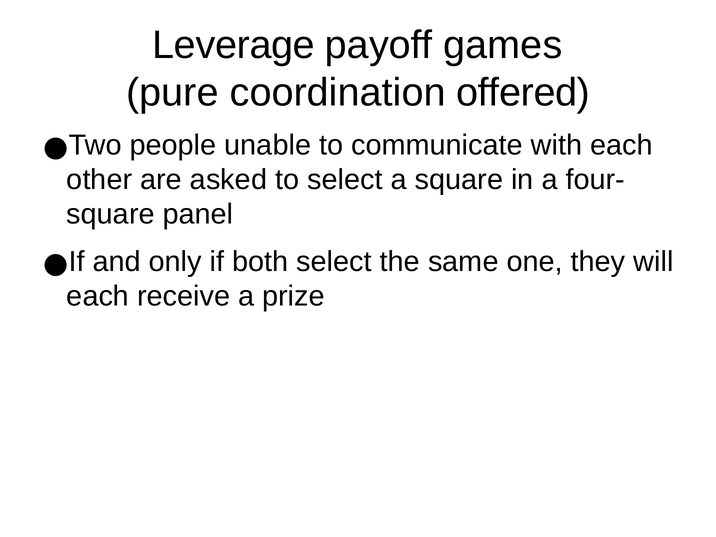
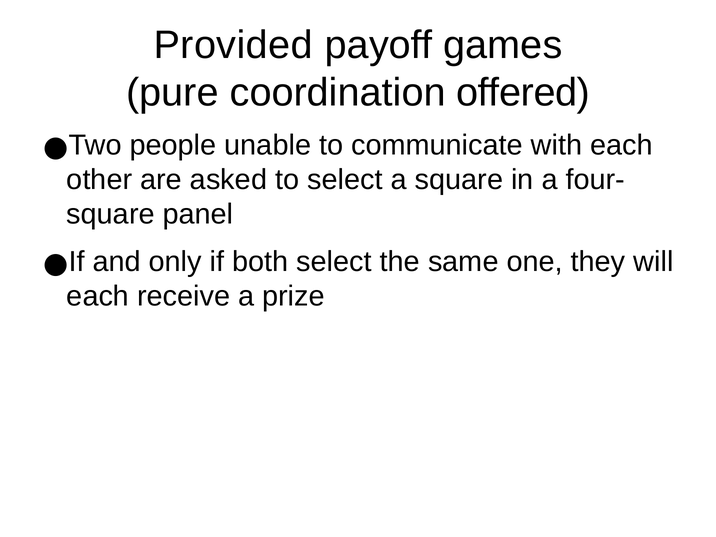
Leverage: Leverage -> Provided (233, 45)
